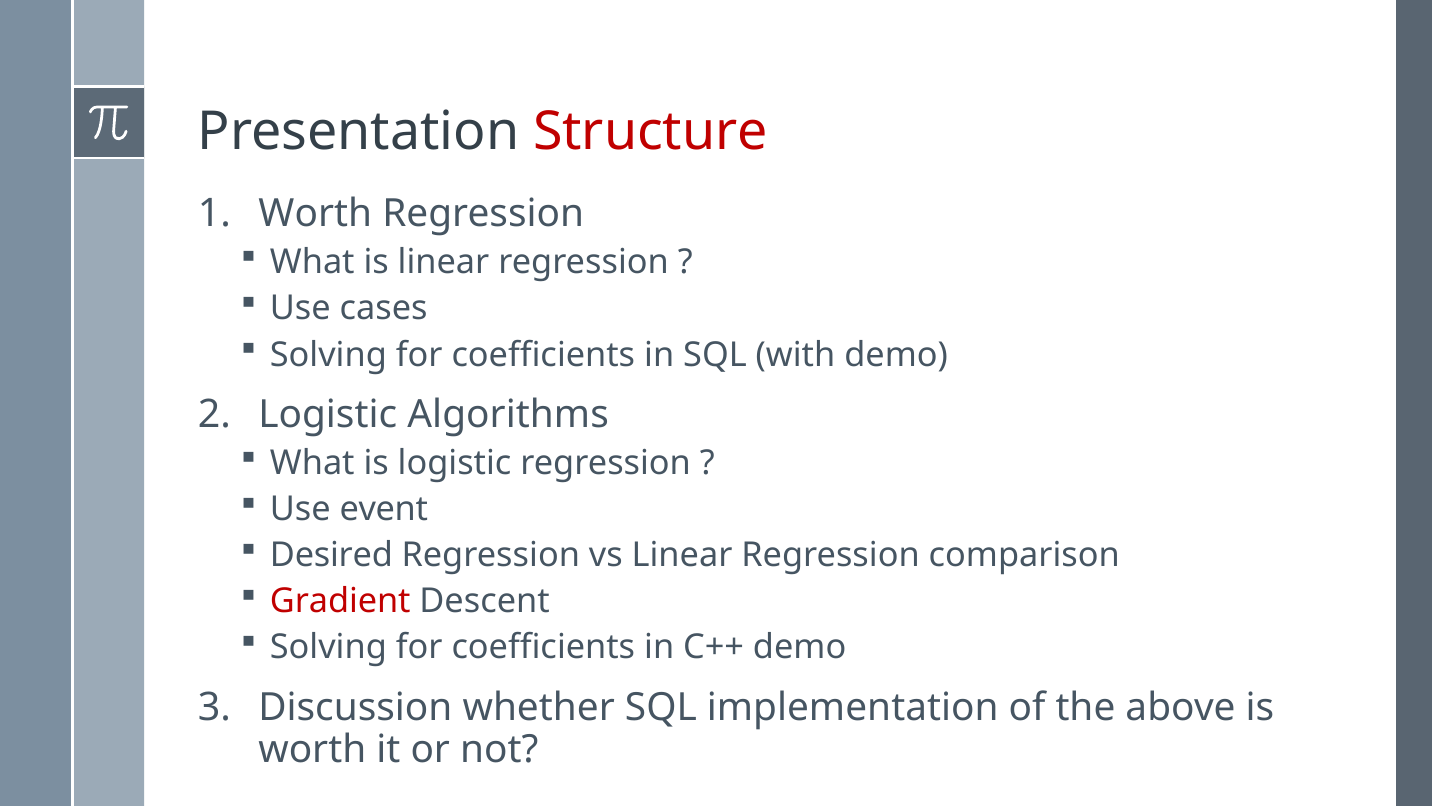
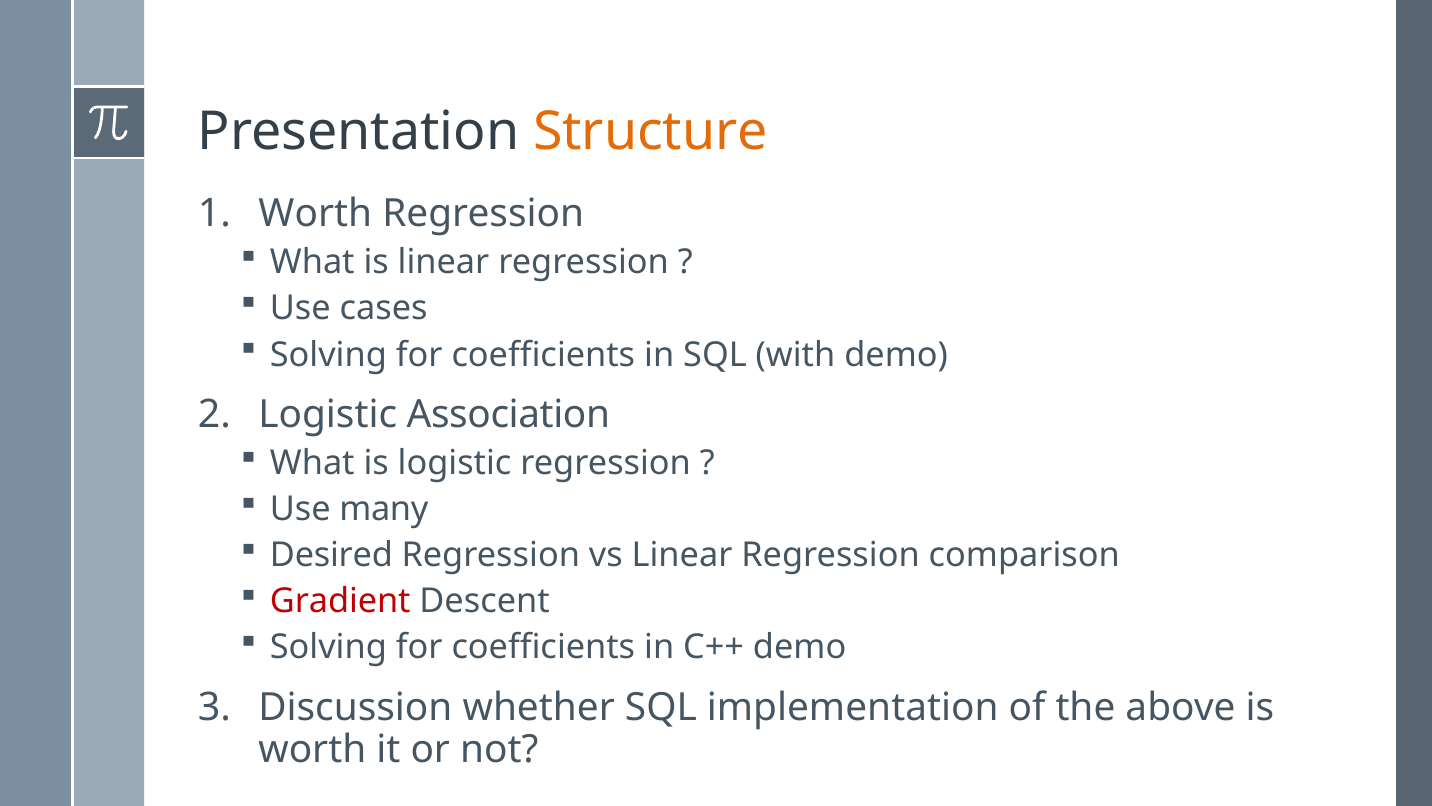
Structure colour: red -> orange (650, 132)
Algorithms: Algorithms -> Association (508, 415)
event: event -> many (384, 509)
